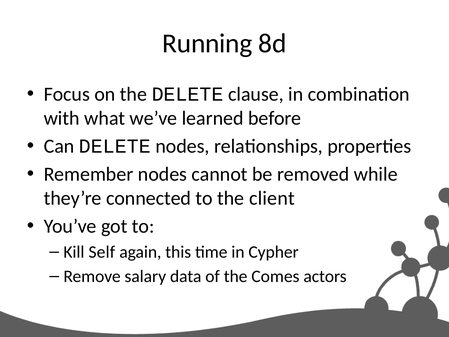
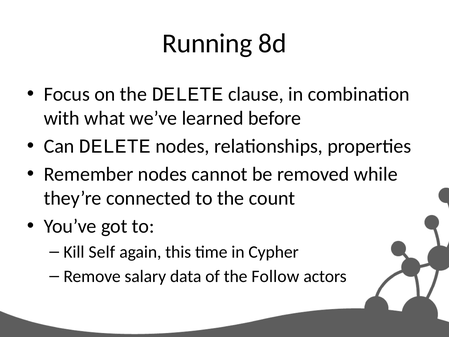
client: client -> count (272, 198)
Comes: Comes -> Follow (275, 276)
